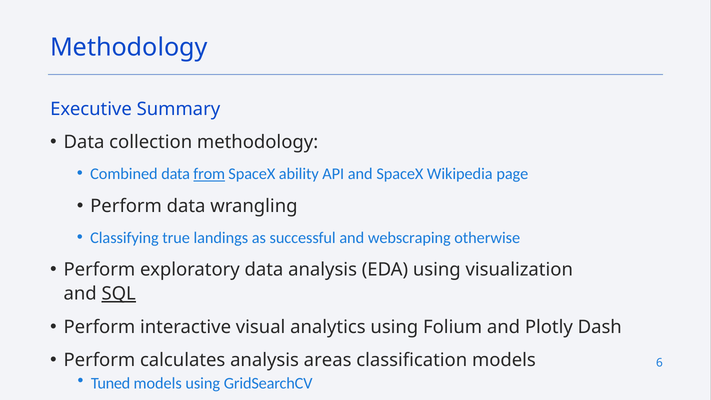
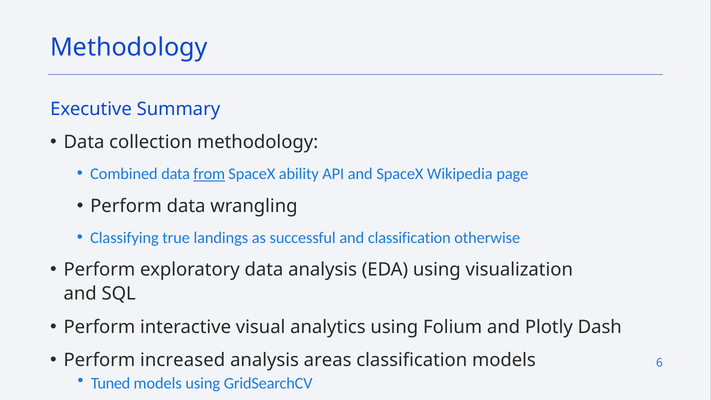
and webscraping: webscraping -> classification (409, 238)
SQL underline: present -> none (119, 294)
calculates: calculates -> increased (183, 360)
